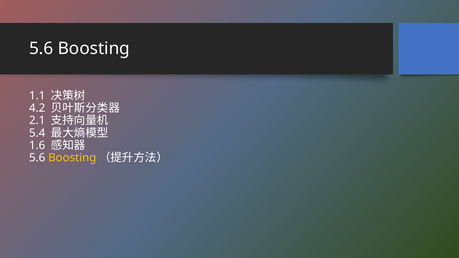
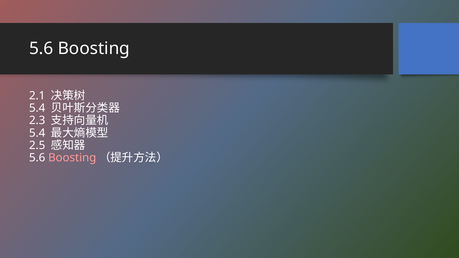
1.1: 1.1 -> 2.1 (37, 96)
4.2: 4.2 -> 5.4 (37, 108)
2.1: 2.1 -> 2.3 (37, 121)
1.6: 1.6 -> 2.5 (37, 145)
Boosting colour: yellow -> pink (72, 158)
